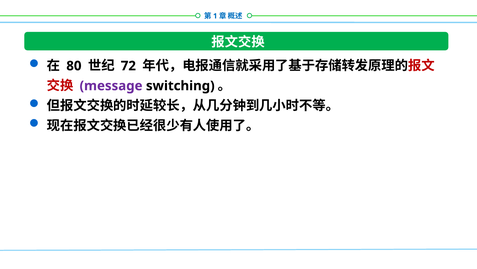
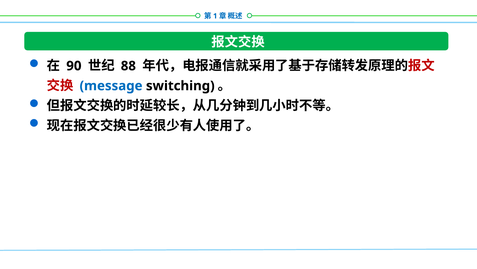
80: 80 -> 90 (74, 66)
72: 72 -> 88 (128, 66)
message colour: purple -> blue (111, 86)
